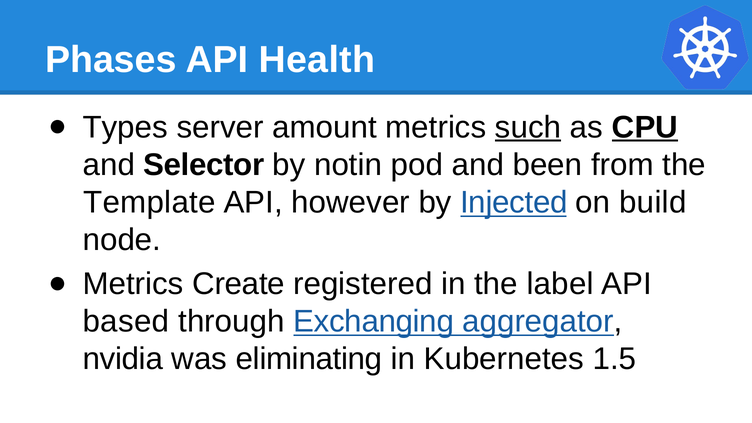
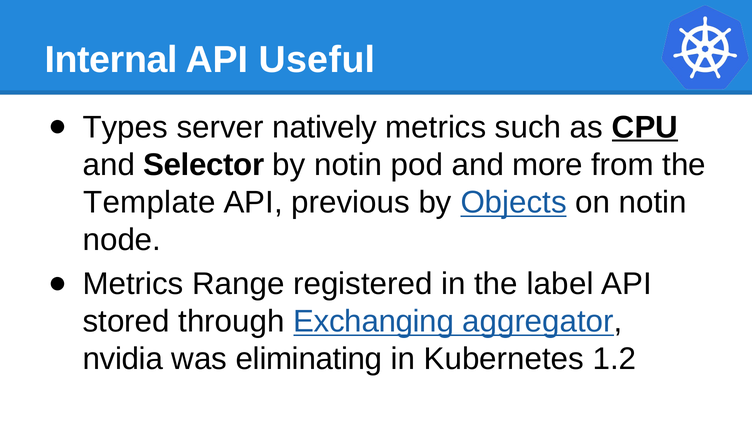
Phases: Phases -> Internal (111, 60)
Health: Health -> Useful (317, 60)
amount: amount -> natively (325, 127)
such underline: present -> none (528, 127)
been: been -> more (548, 165)
however: however -> previous (351, 202)
Injected: Injected -> Objects (514, 202)
on build: build -> notin (653, 202)
Create: Create -> Range (238, 284)
based: based -> stored (126, 321)
1.5: 1.5 -> 1.2 (614, 359)
